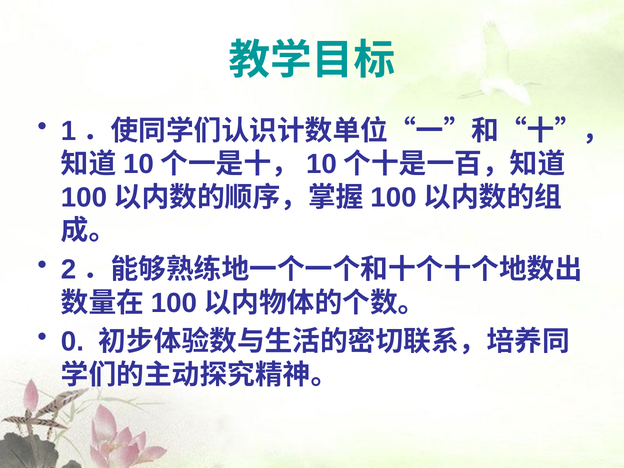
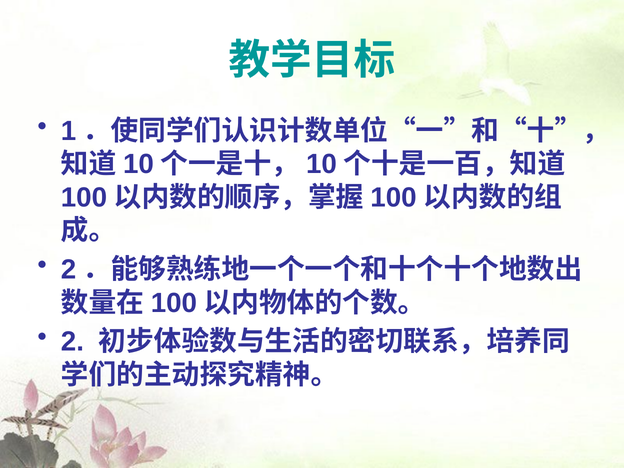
0: 0 -> 2 (72, 342)
